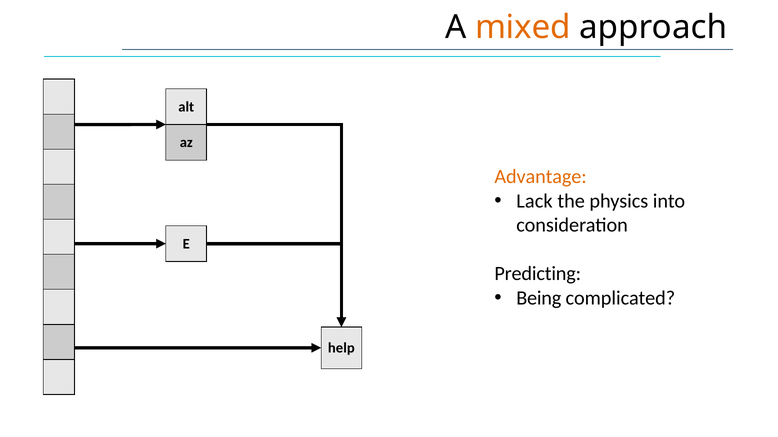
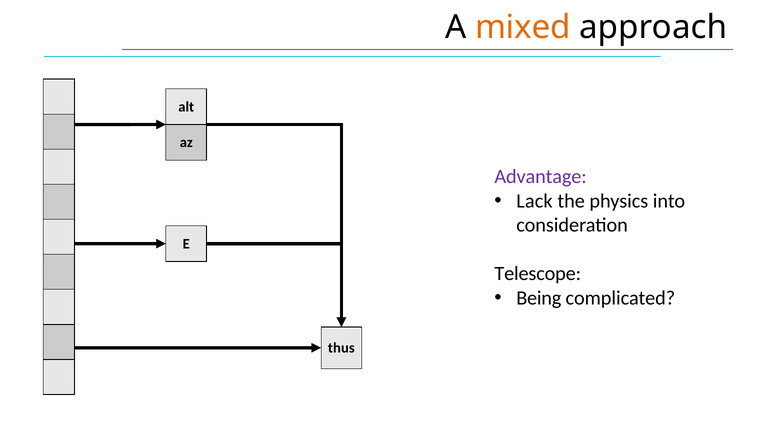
Advantage colour: orange -> purple (541, 177)
Predicting: Predicting -> Telescope (538, 274)
help: help -> thus (341, 348)
